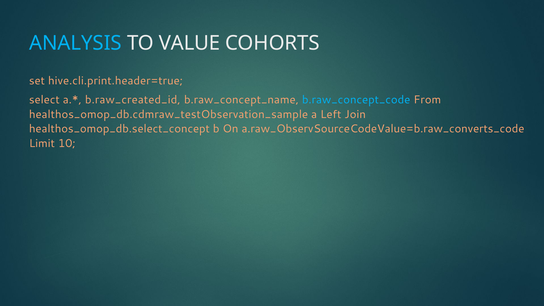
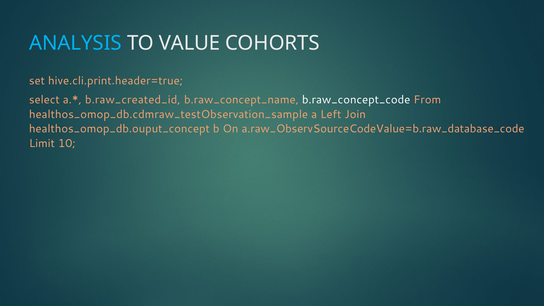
b.raw_concept_code colour: light blue -> white (356, 100)
healthos_omop_db.select_concept: healthos_omop_db.select_concept -> healthos_omop_db.ouput_concept (119, 129)
a.raw_ObservSourceCodeValue=b.raw_converts_code: a.raw_ObservSourceCodeValue=b.raw_converts_code -> a.raw_ObservSourceCodeValue=b.raw_database_code (383, 129)
